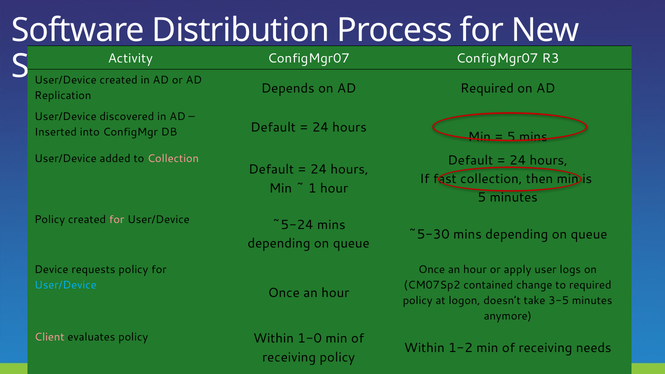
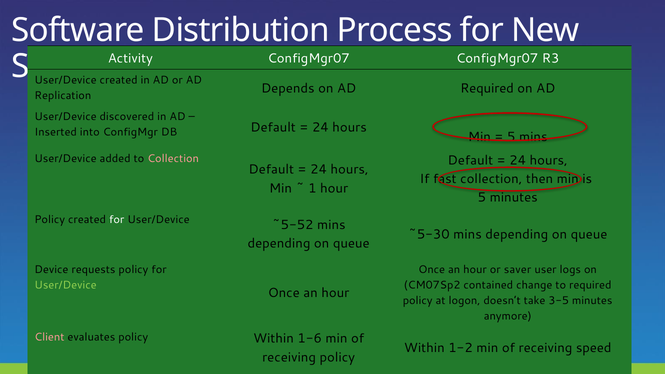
for colour: pink -> white (117, 220)
~5-24: ~5-24 -> ~5-52 (293, 225)
apply: apply -> saver (518, 270)
User/Device colour: light blue -> light green (65, 285)
1-0: 1-0 -> 1-6 (310, 339)
needs: needs -> speed (594, 348)
